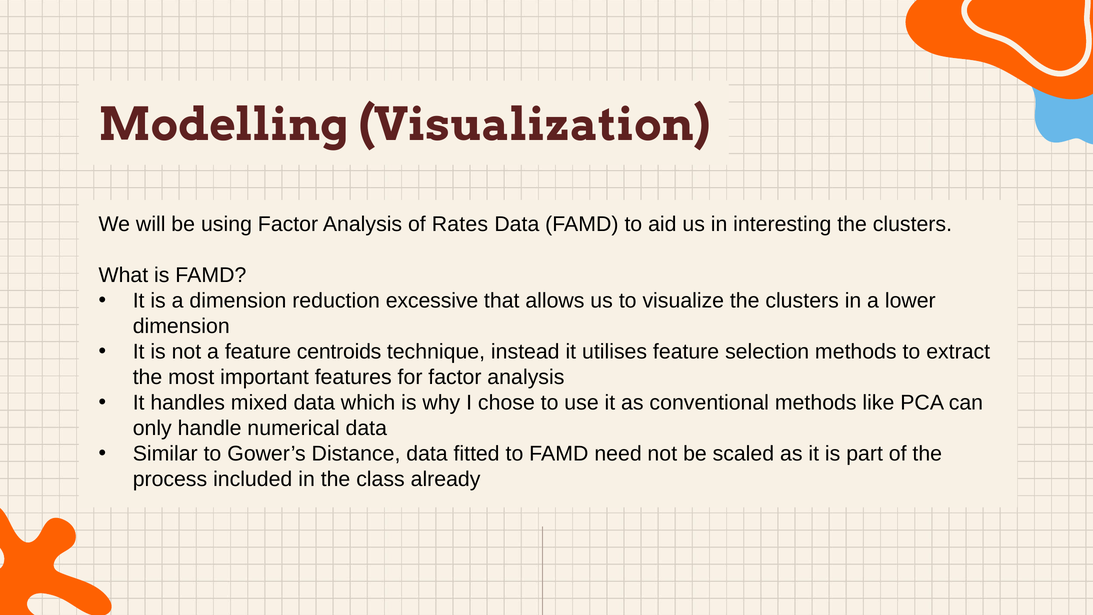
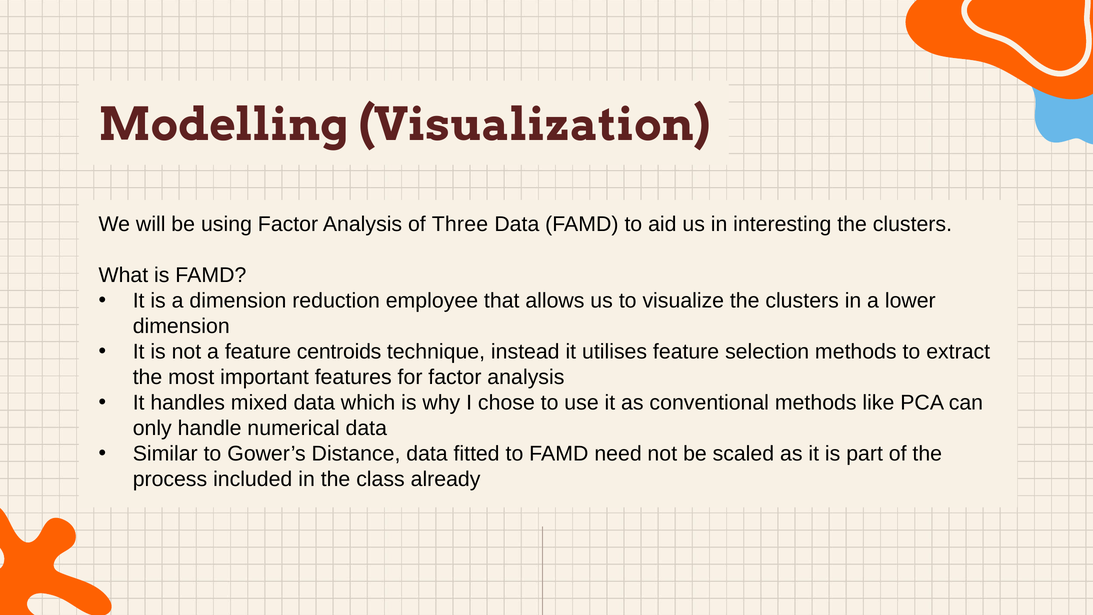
Rates: Rates -> Three (460, 224)
excessive: excessive -> employee (432, 301)
